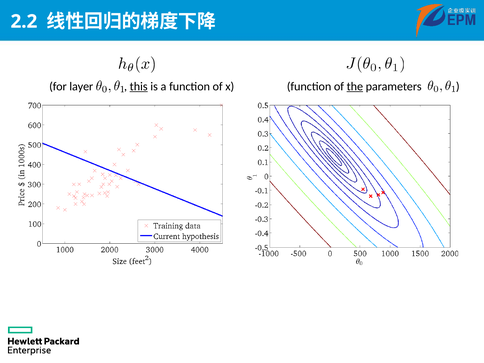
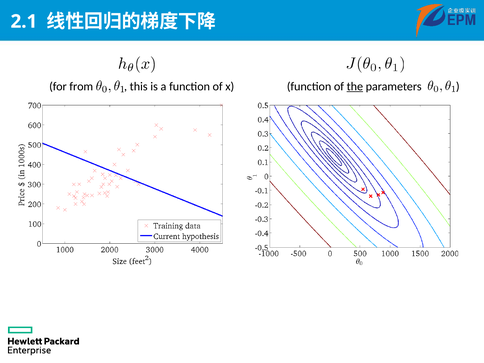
2.2: 2.2 -> 2.1 (24, 21)
layer: layer -> from (81, 87)
this underline: present -> none (139, 87)
